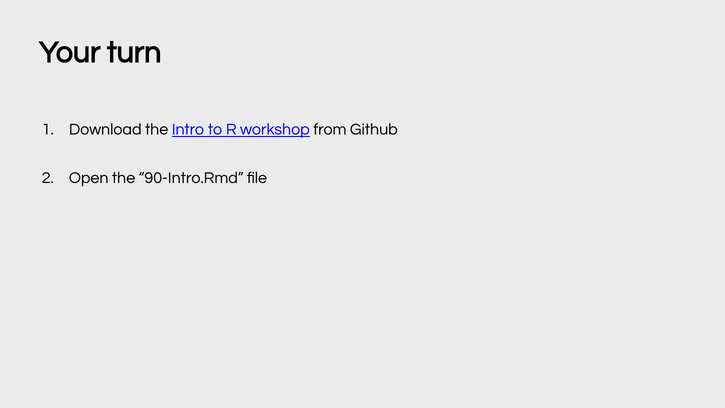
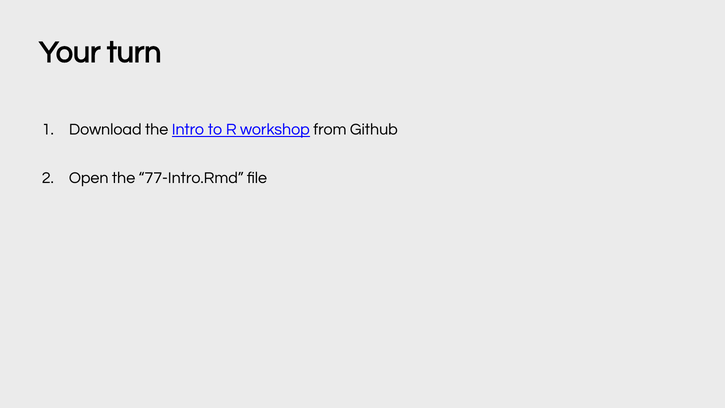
90-Intro.Rmd: 90-Intro.Rmd -> 77-Intro.Rmd (191, 178)
